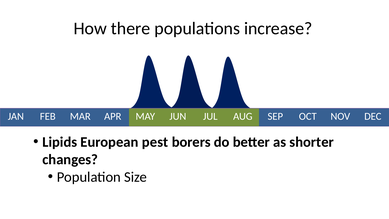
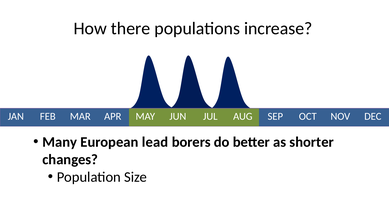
Lipids: Lipids -> Many (60, 142)
pest: pest -> lead (155, 142)
